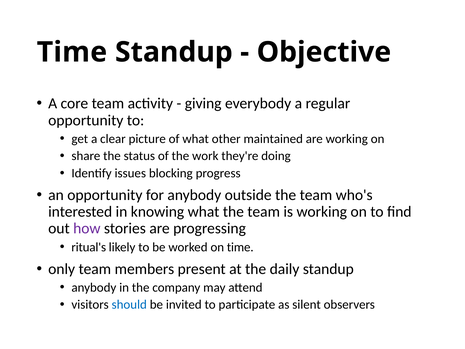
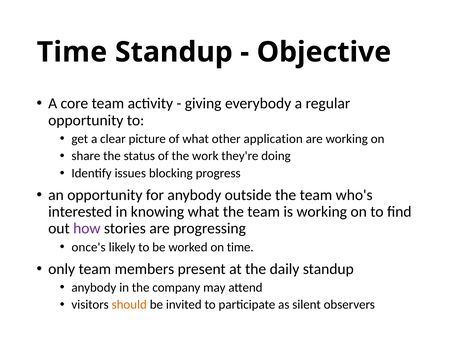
maintained: maintained -> application (273, 139)
ritual's: ritual's -> once's (89, 247)
should colour: blue -> orange (129, 304)
